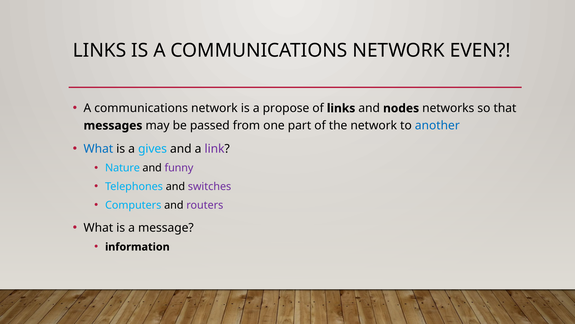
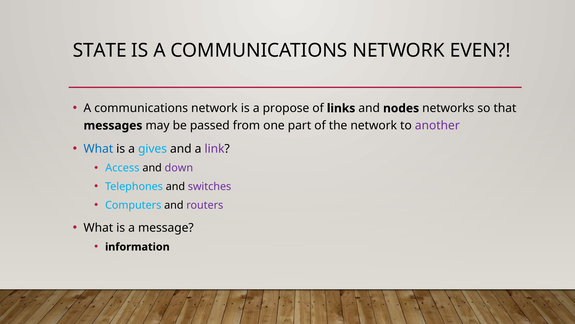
LINKS: LINKS -> STATE (100, 50)
another colour: blue -> purple (437, 125)
Nature: Nature -> Access (122, 168)
funny: funny -> down (179, 168)
